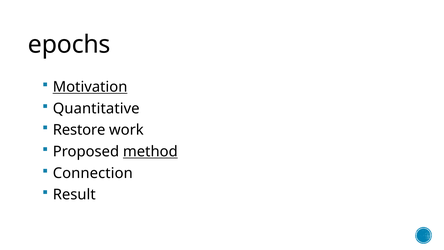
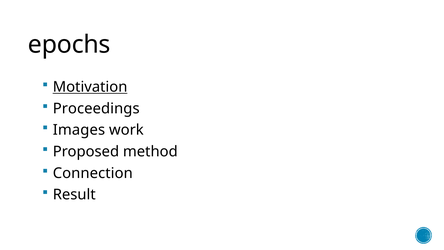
Quantitative: Quantitative -> Proceedings (96, 108)
Restore: Restore -> Images (79, 130)
method underline: present -> none (150, 151)
